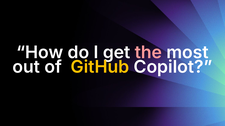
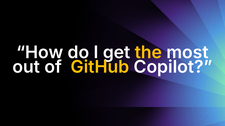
the colour: pink -> yellow (148, 53)
